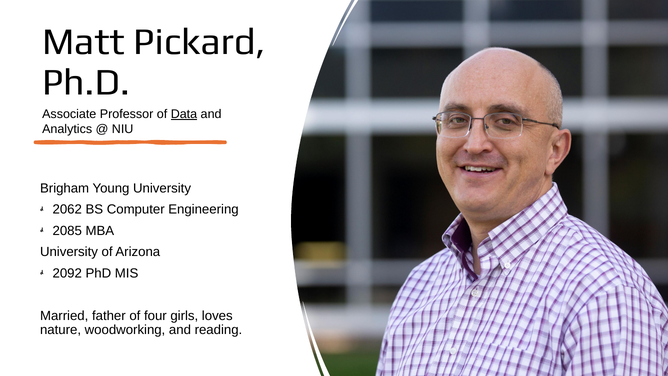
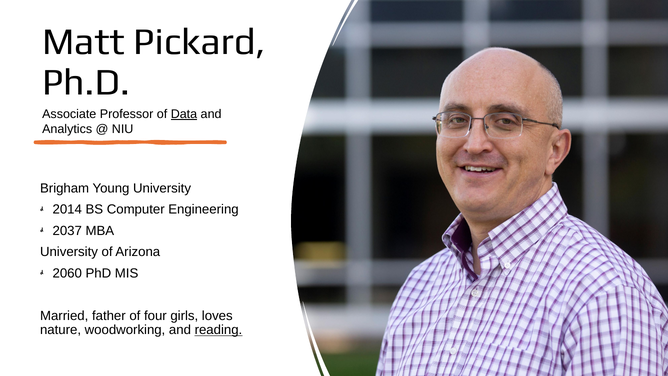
2062: 2062 -> 2014 (67, 209)
2085: 2085 -> 2037 (67, 231)
2092: 2092 -> 2060 (67, 273)
reading underline: none -> present (218, 330)
